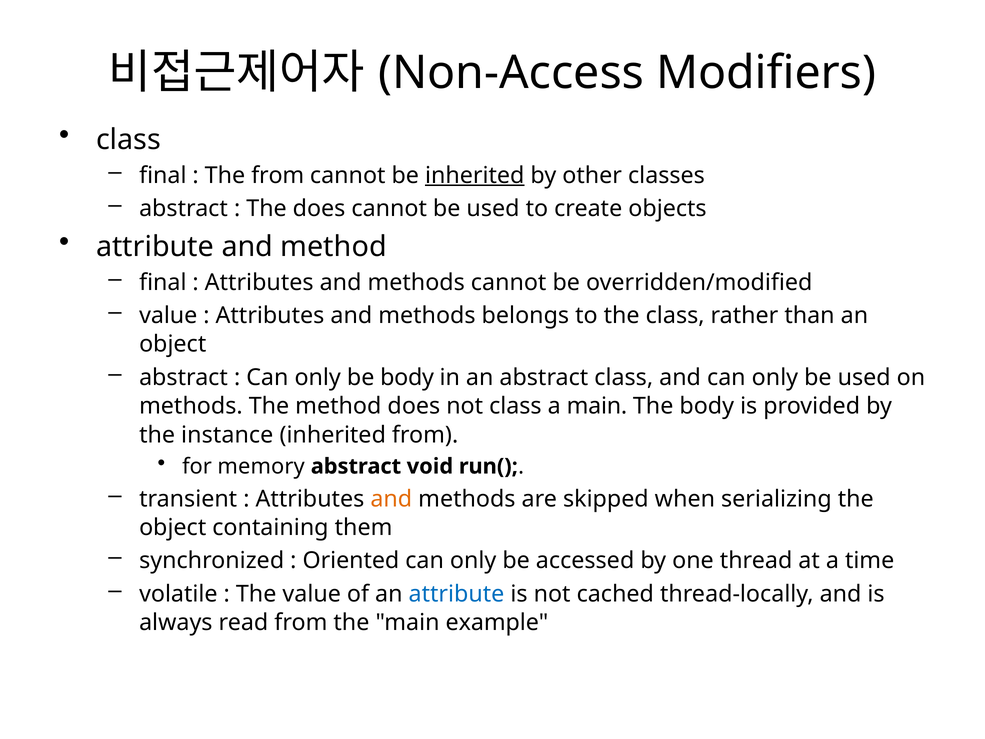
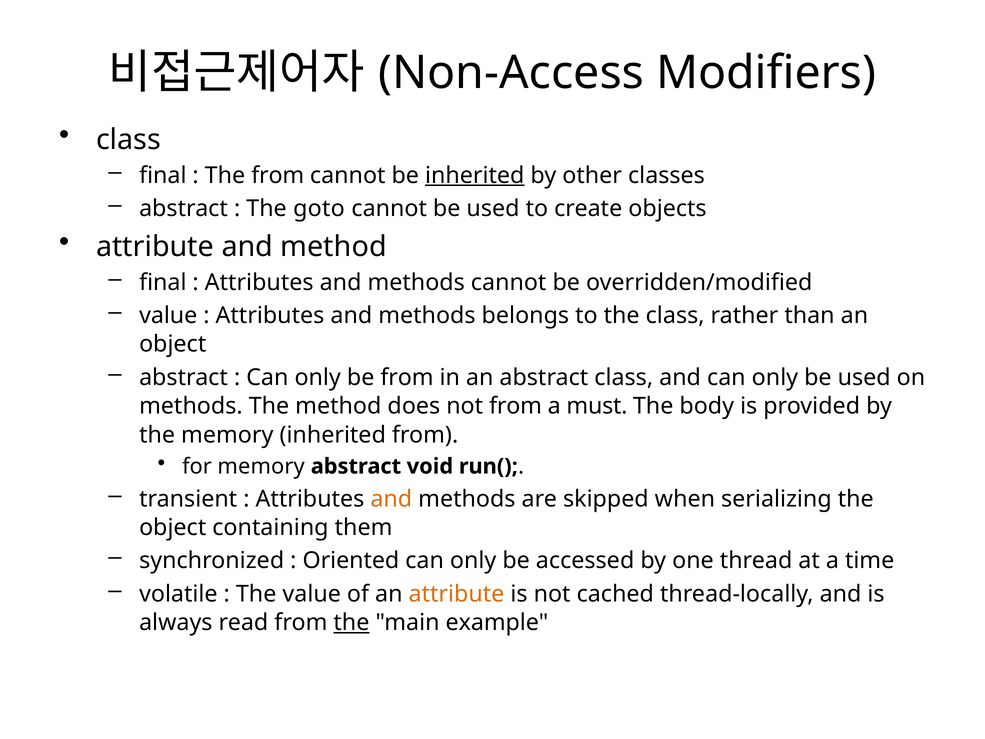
The does: does -> goto (319, 208)
be body: body -> from (407, 377)
not class: class -> from (516, 406)
a main: main -> must (597, 406)
the instance: instance -> memory (227, 435)
attribute colour: blue -> orange (456, 594)
the underline: none -> present (351, 622)
